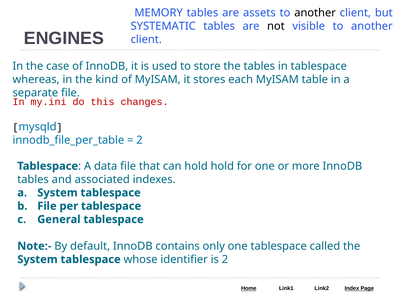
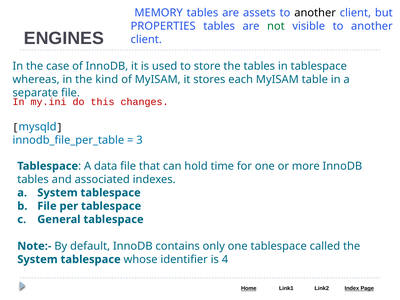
SYSTEMATIC: SYSTEMATIC -> PROPERTIES (163, 26)
not colour: black -> green (276, 26)
2: 2 -> 3 (140, 140)
hold hold: hold -> time (222, 166)
is 2: 2 -> 4 (225, 259)
